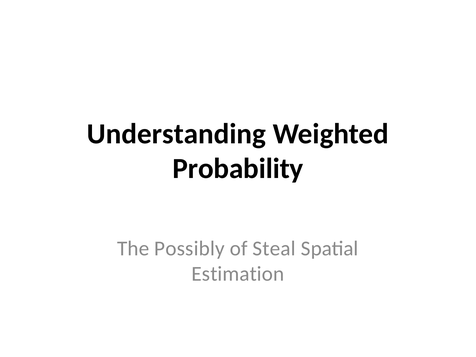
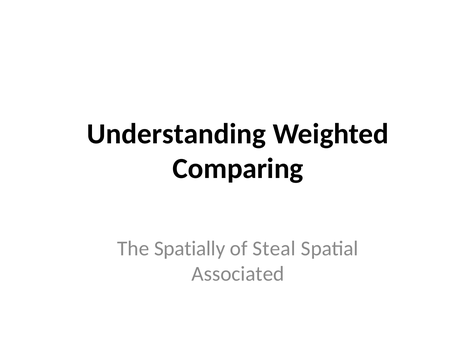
Probability: Probability -> Comparing (238, 169)
Possibly: Possibly -> Spatially (190, 248)
Estimation: Estimation -> Associated (238, 274)
